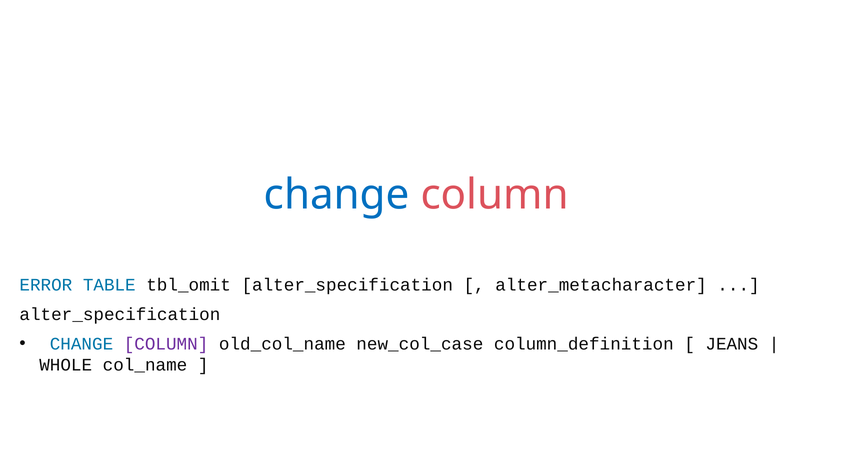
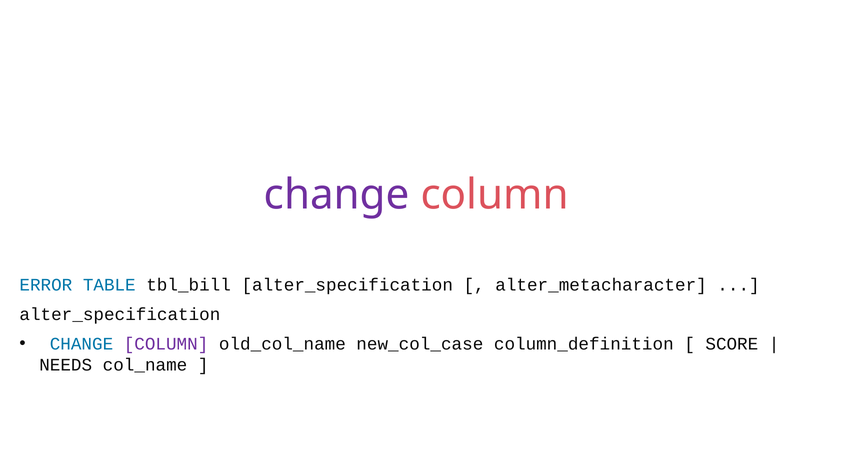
change colour: blue -> purple (337, 195)
tbl_omit: tbl_omit -> tbl_bill (189, 285)
JEANS: JEANS -> SCORE (732, 344)
WHOLE: WHOLE -> NEEDS (66, 365)
